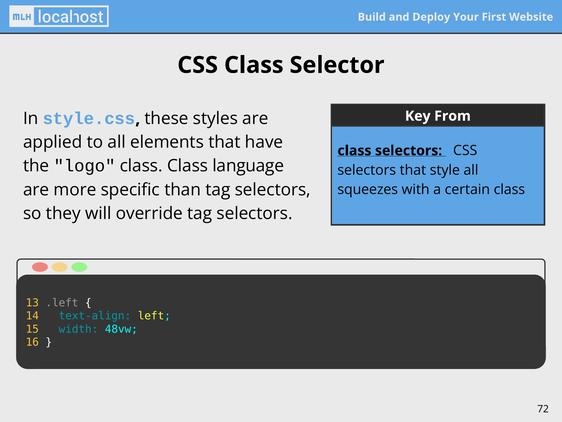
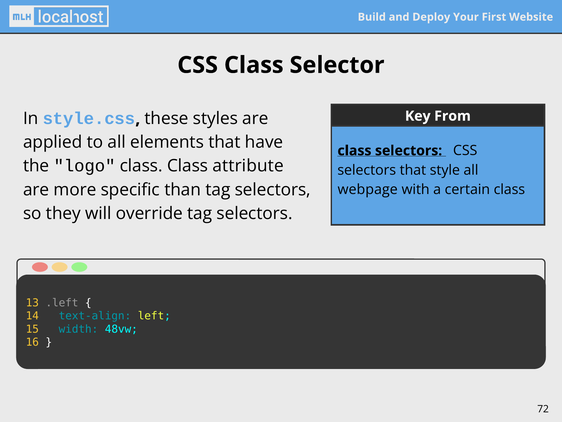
language: language -> attribute (248, 166)
squeezes: squeezes -> webpage (368, 189)
